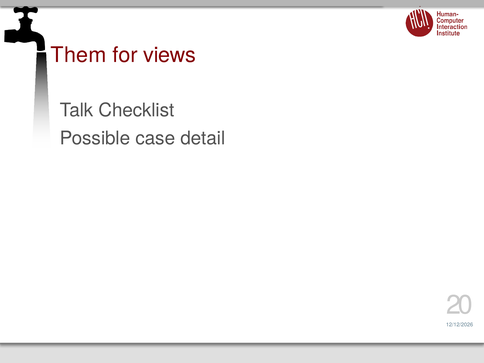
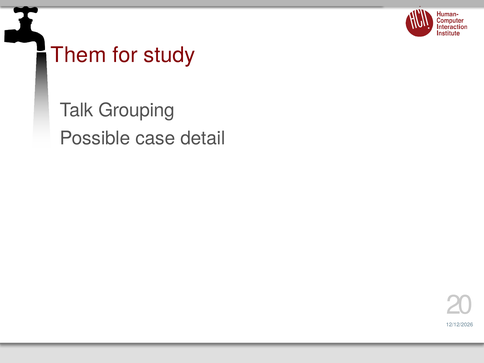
views: views -> study (169, 55)
Checklist: Checklist -> Grouping (136, 110)
